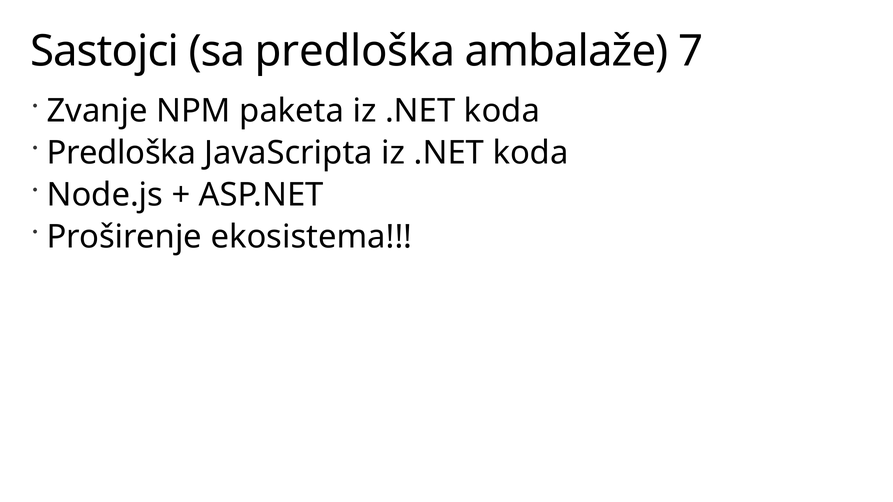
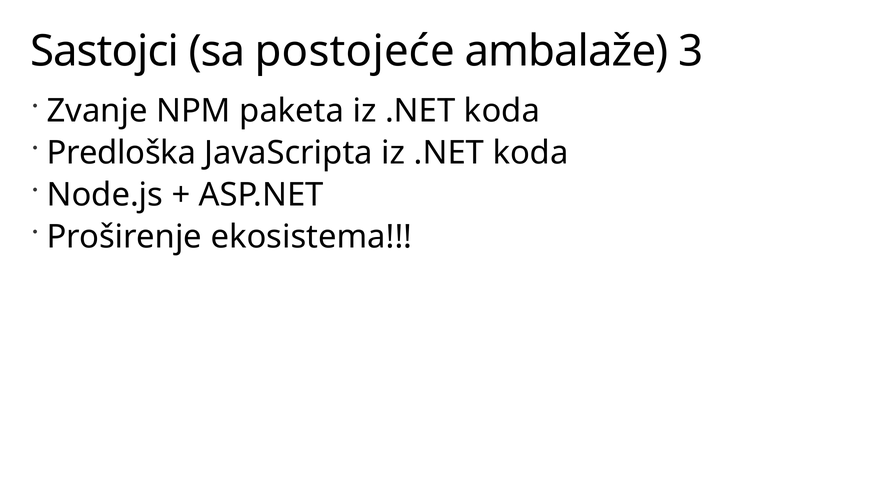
sa predloška: predloška -> postojeće (355, 51)
7: 7 -> 3 (691, 51)
